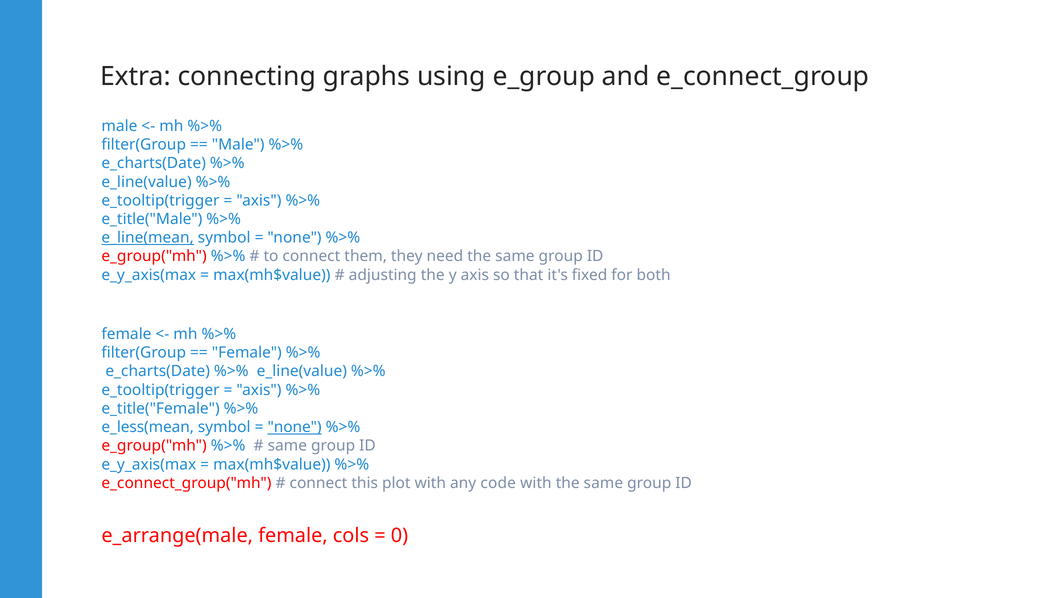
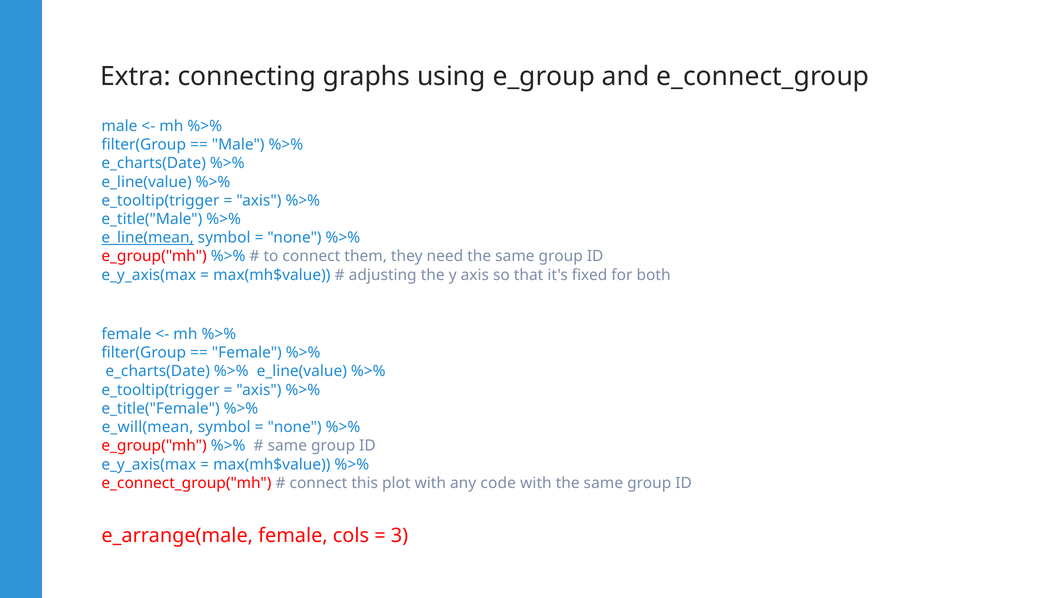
e_less(mean: e_less(mean -> e_will(mean (148, 427)
none underline: present -> none (295, 427)
0: 0 -> 3 (400, 535)
